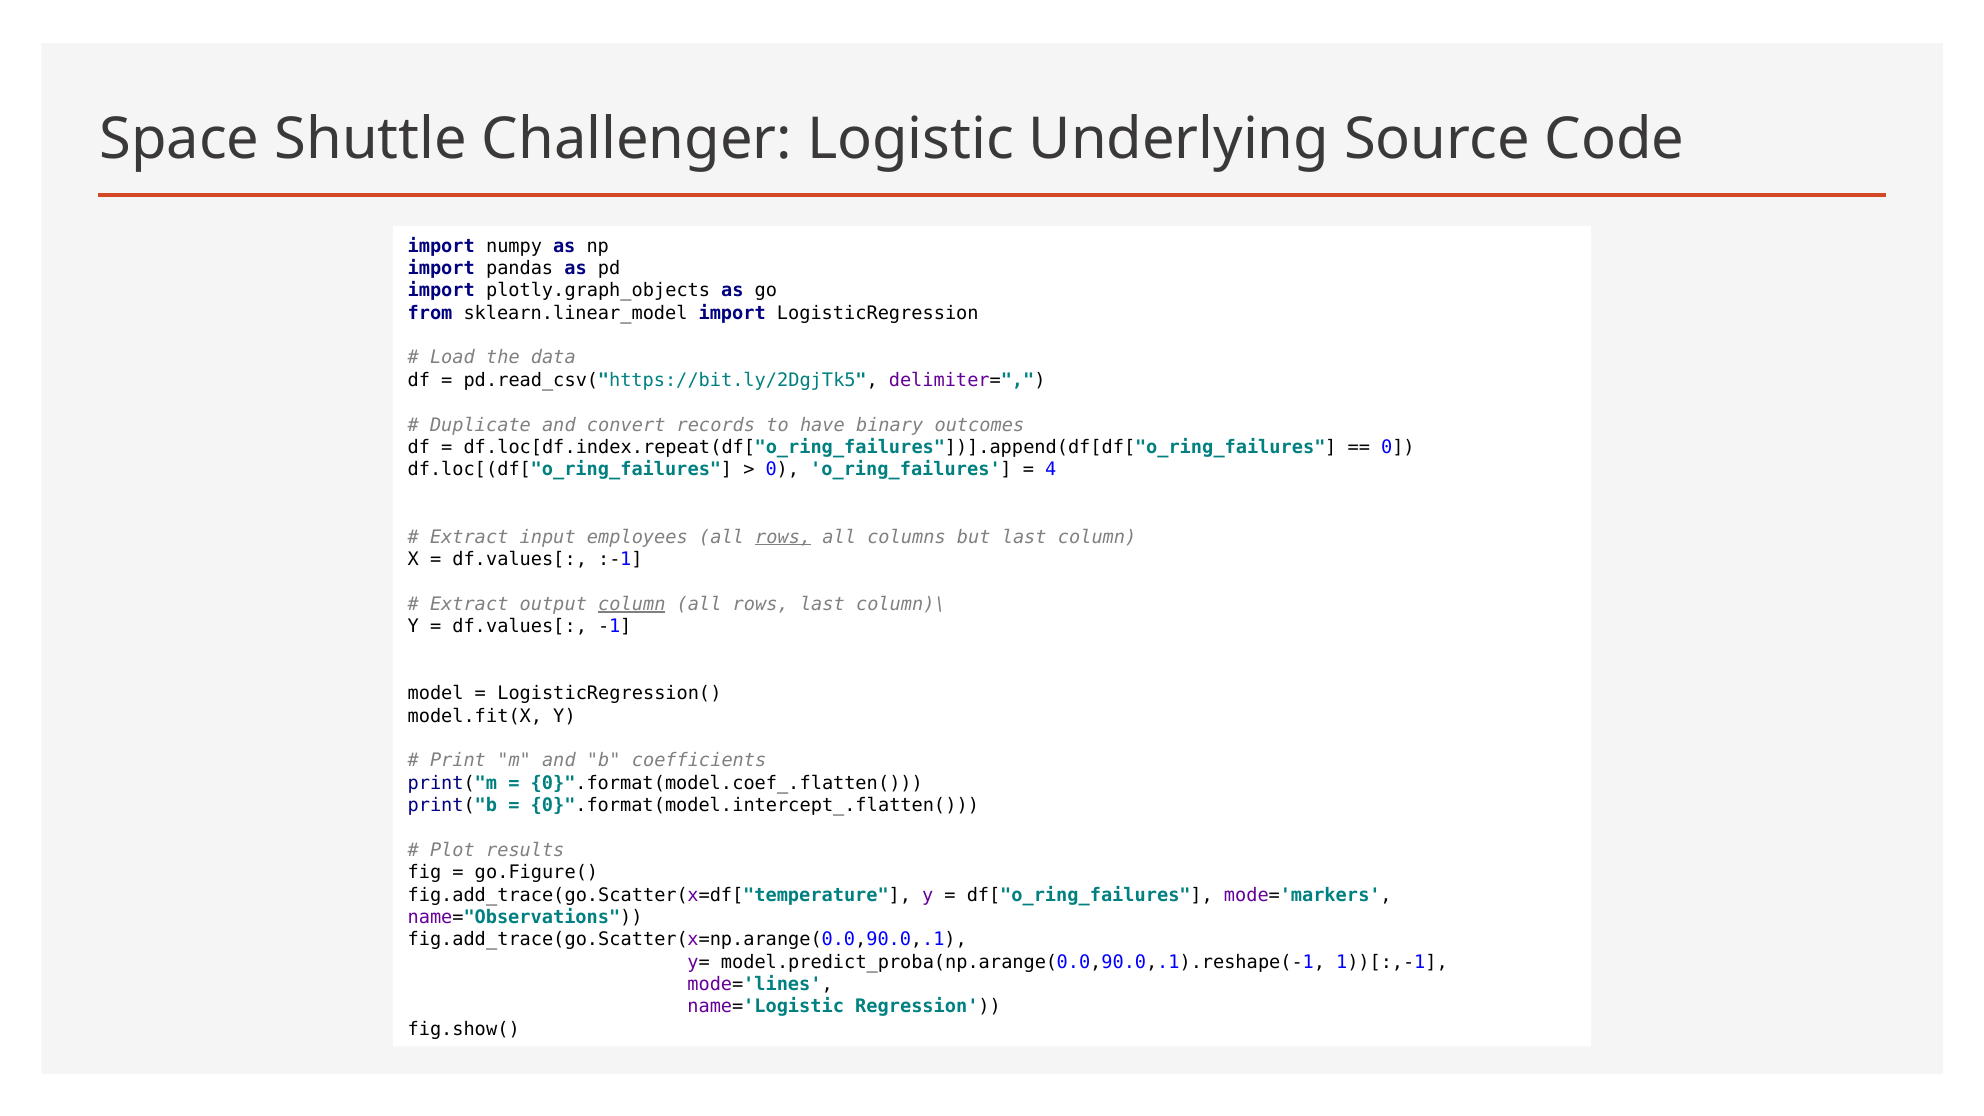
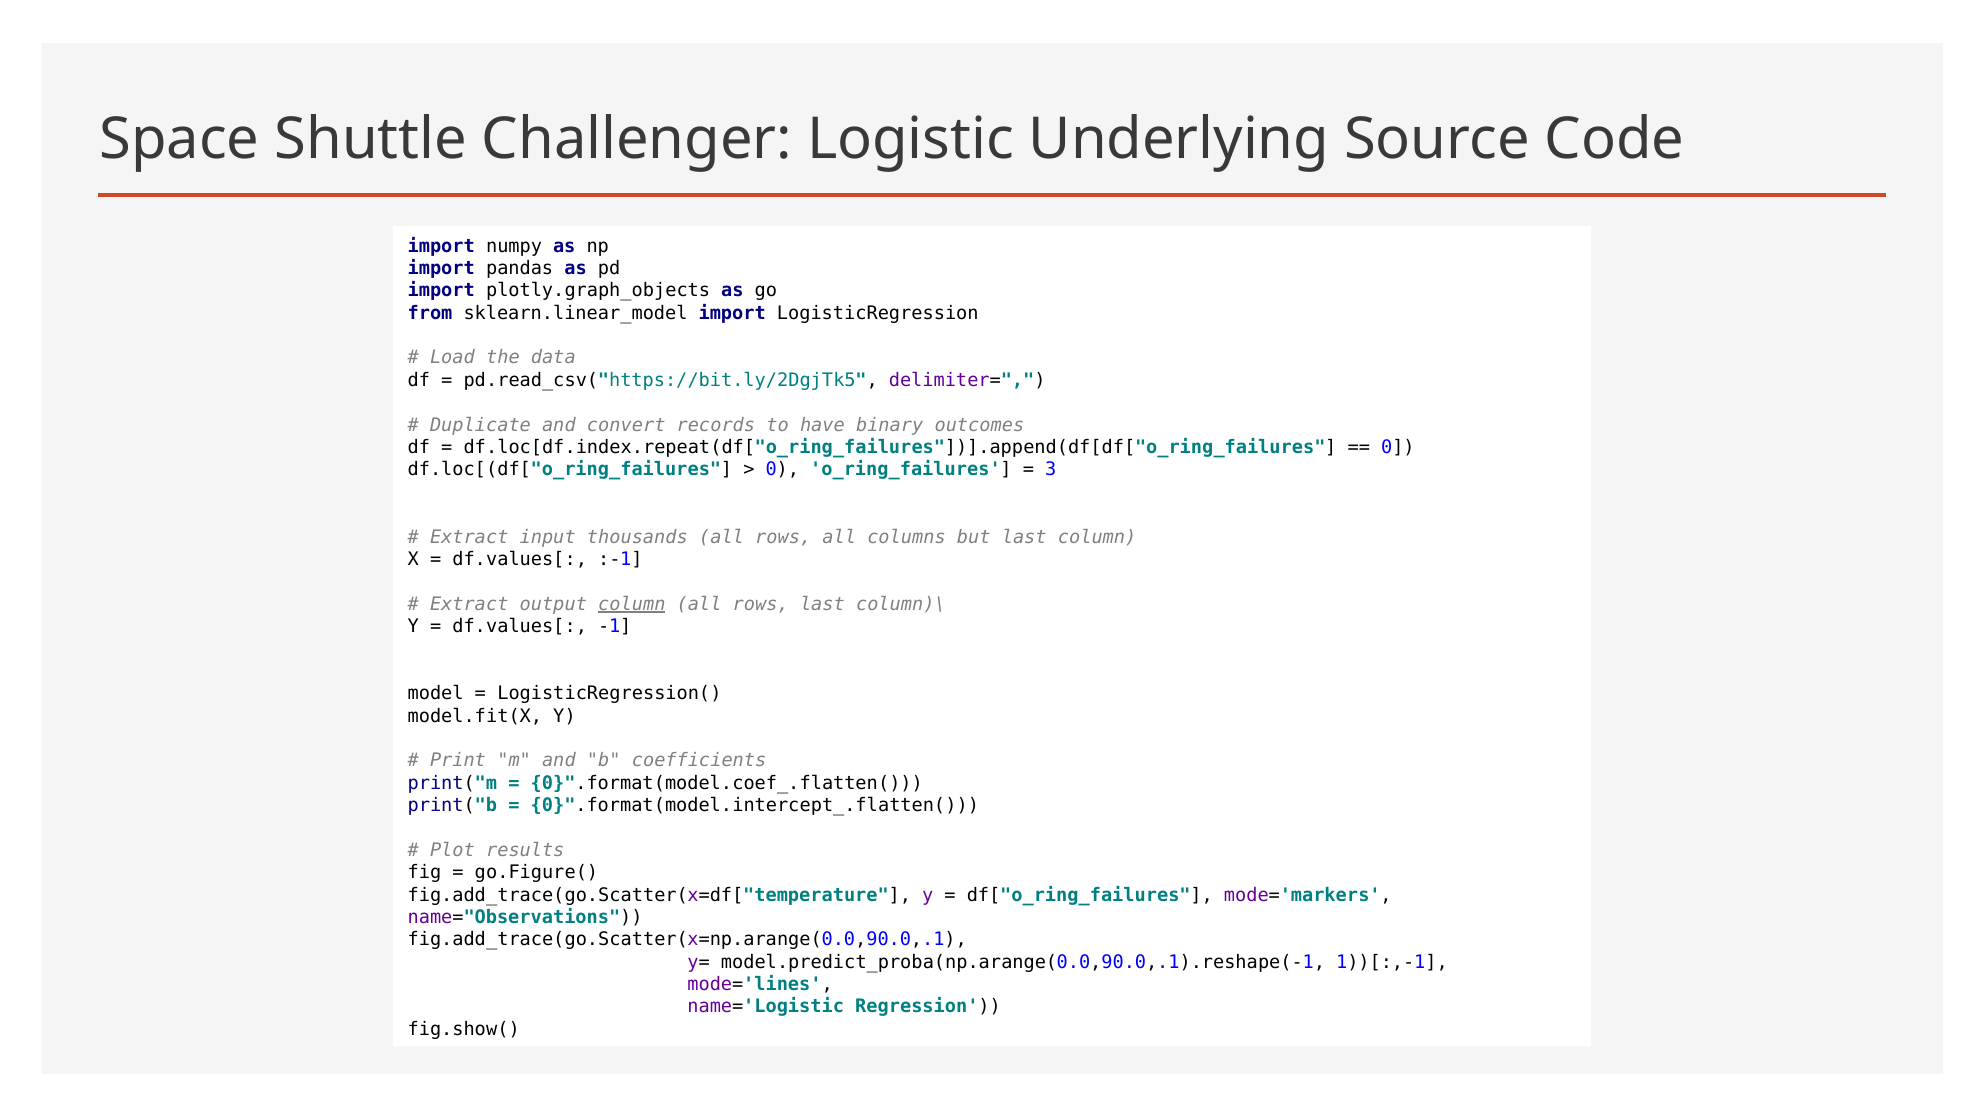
4: 4 -> 3 (1051, 470)
employees: employees -> thousands (637, 537)
rows underline: present -> none (783, 537)
